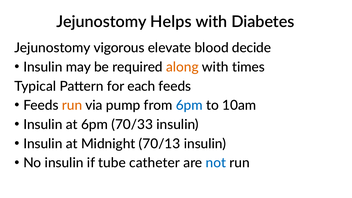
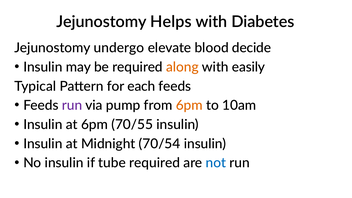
vigorous: vigorous -> undergo (119, 48)
times: times -> easily (248, 67)
run colour: orange -> purple (72, 105)
6pm colour: blue -> orange (189, 105)
70/33: 70/33 -> 70/55 (132, 125)
70/13: 70/13 -> 70/54 (160, 144)
tube catheter: catheter -> required (155, 163)
